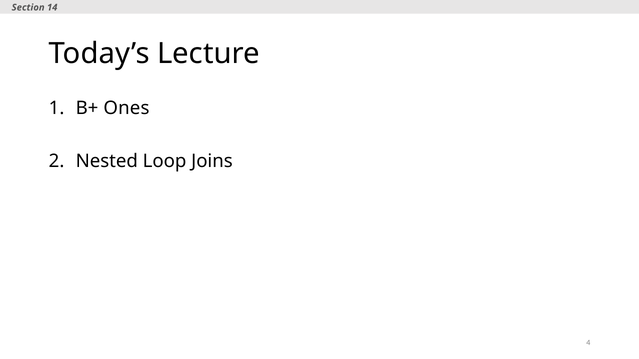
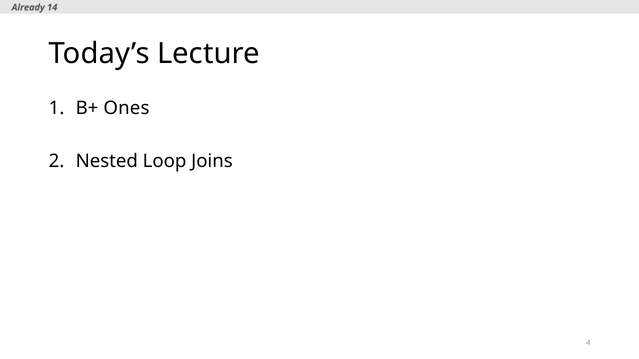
Section: Section -> Already (28, 7)
